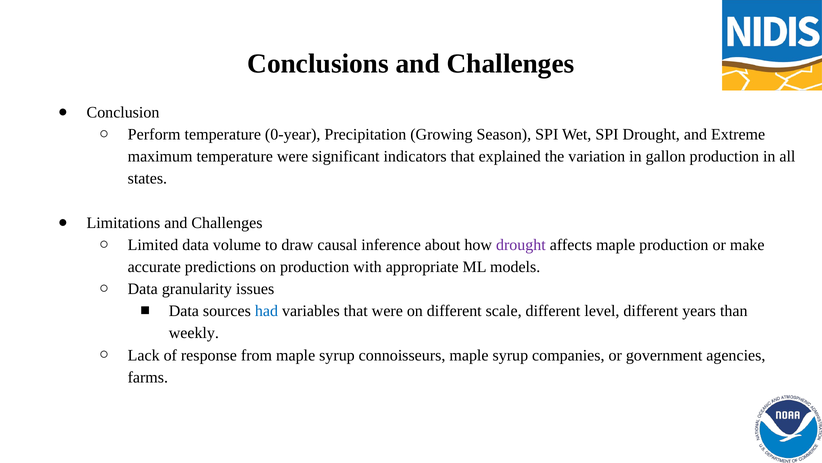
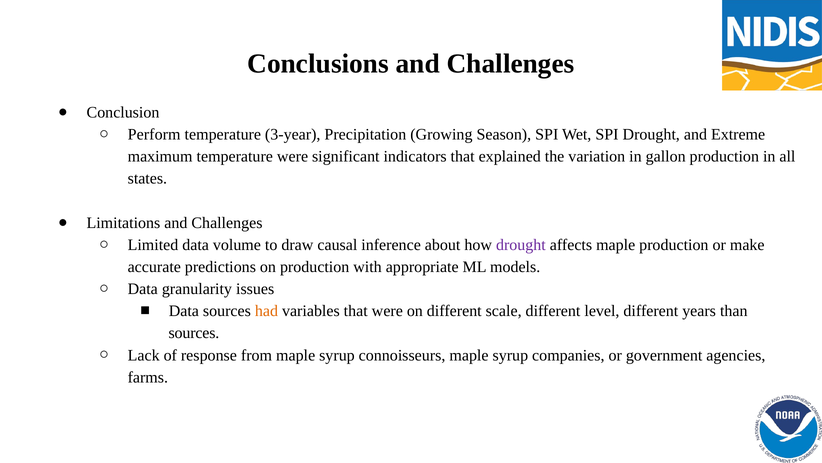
0-year: 0-year -> 3-year (293, 134)
had colour: blue -> orange (266, 311)
weekly: weekly -> sources (194, 333)
